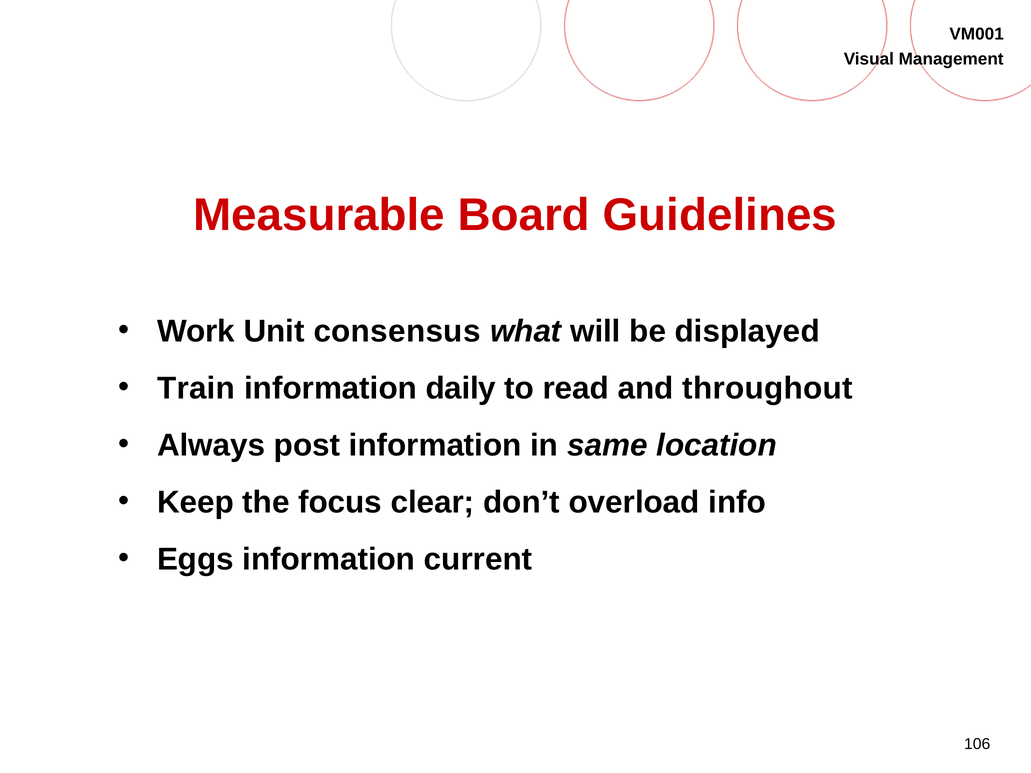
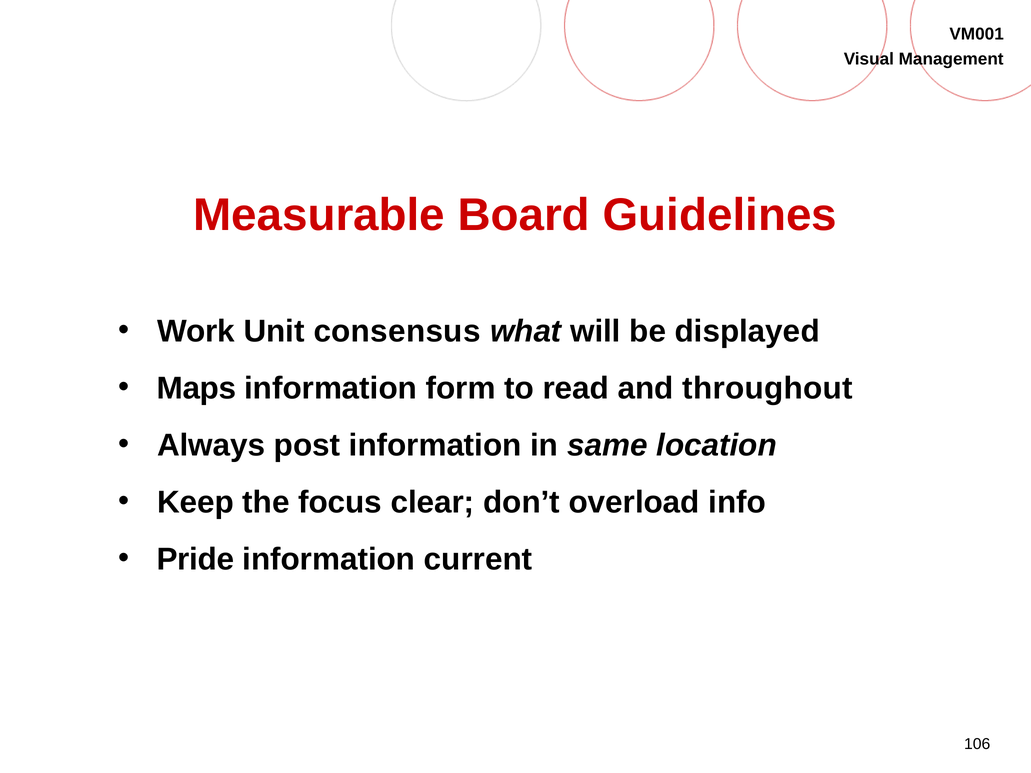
Train: Train -> Maps (196, 388)
daily: daily -> form (461, 388)
Eggs: Eggs -> Pride (196, 559)
